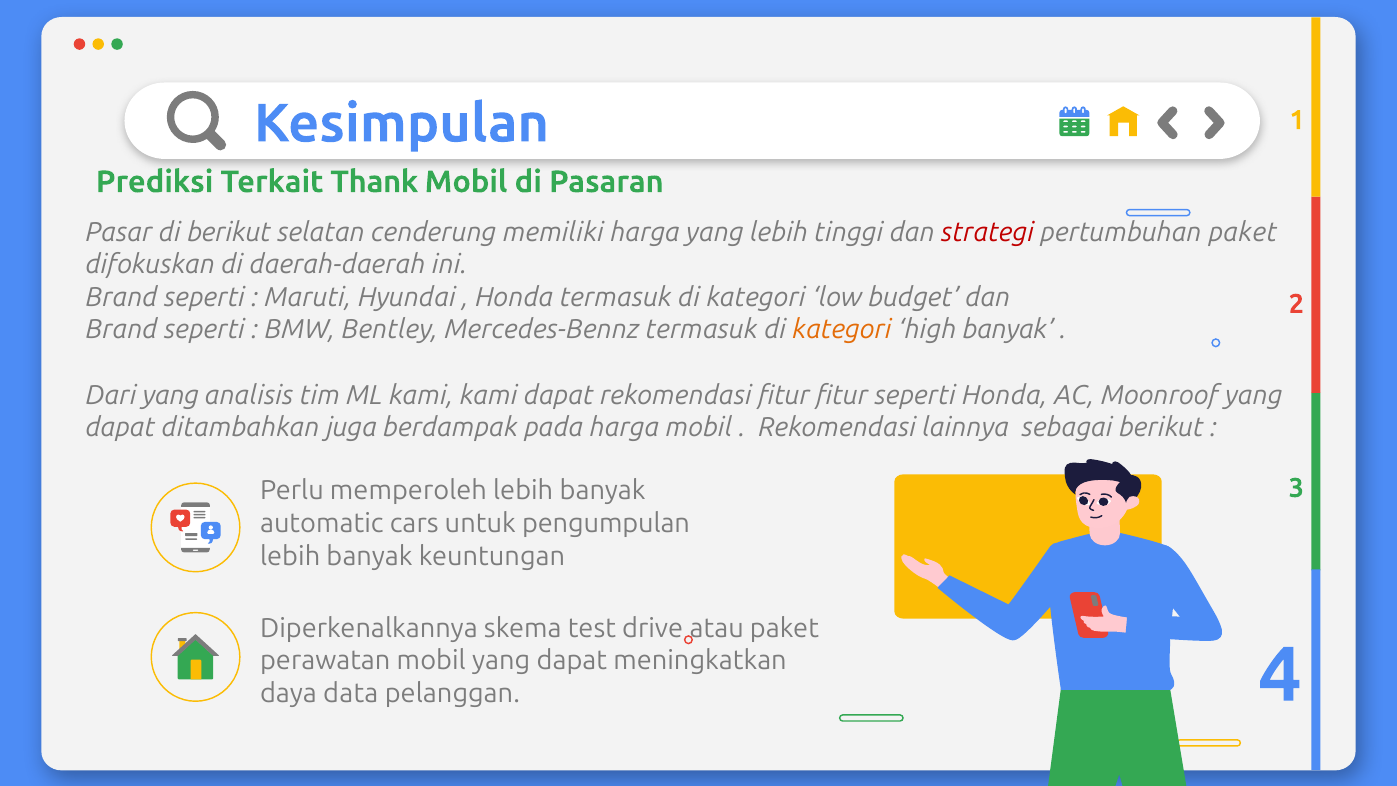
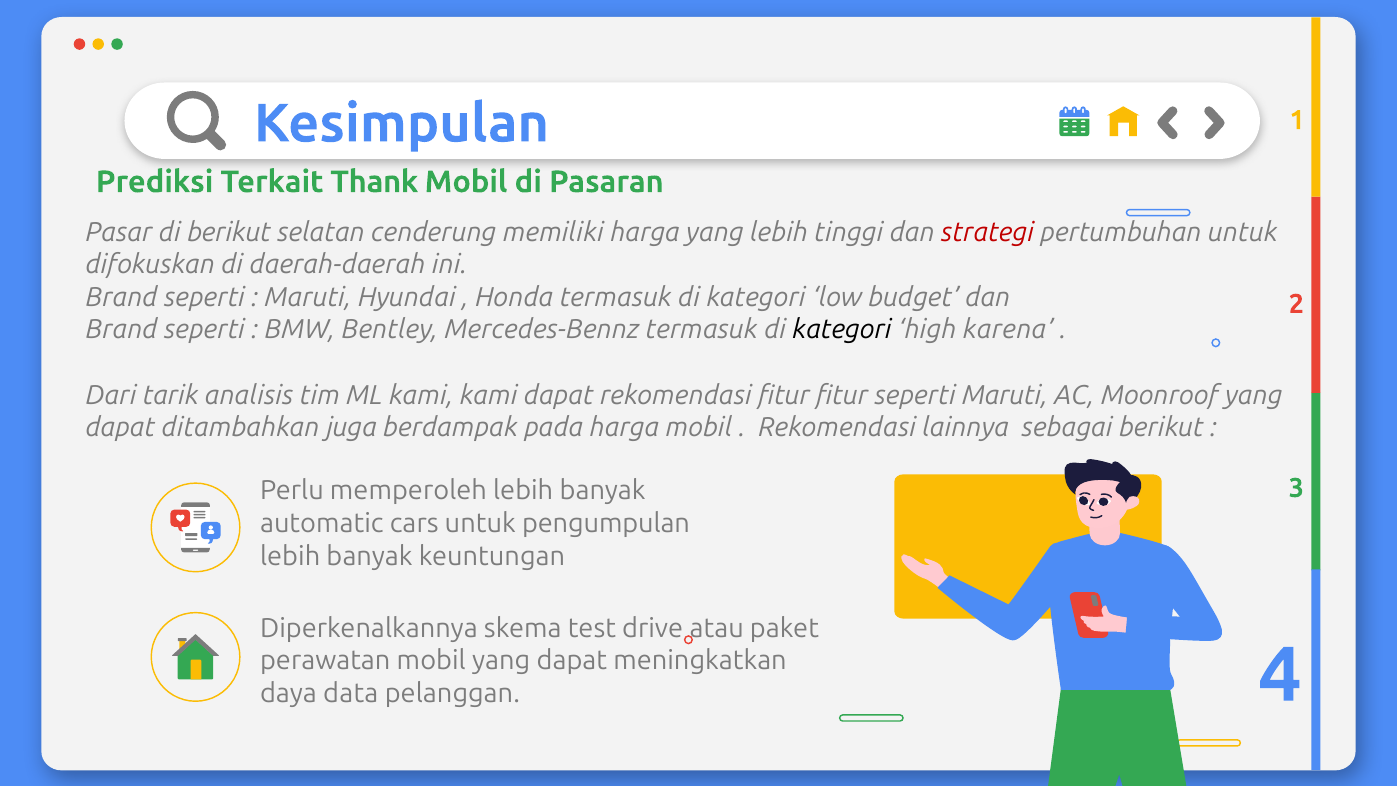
pertumbuhan paket: paket -> untuk (1243, 232)
kategori colour: orange -> black (842, 330)
high banyak: banyak -> karena (1008, 330)
Dari yang: yang -> tarik (171, 395)
seperti Honda: Honda -> Maruti (1005, 395)
